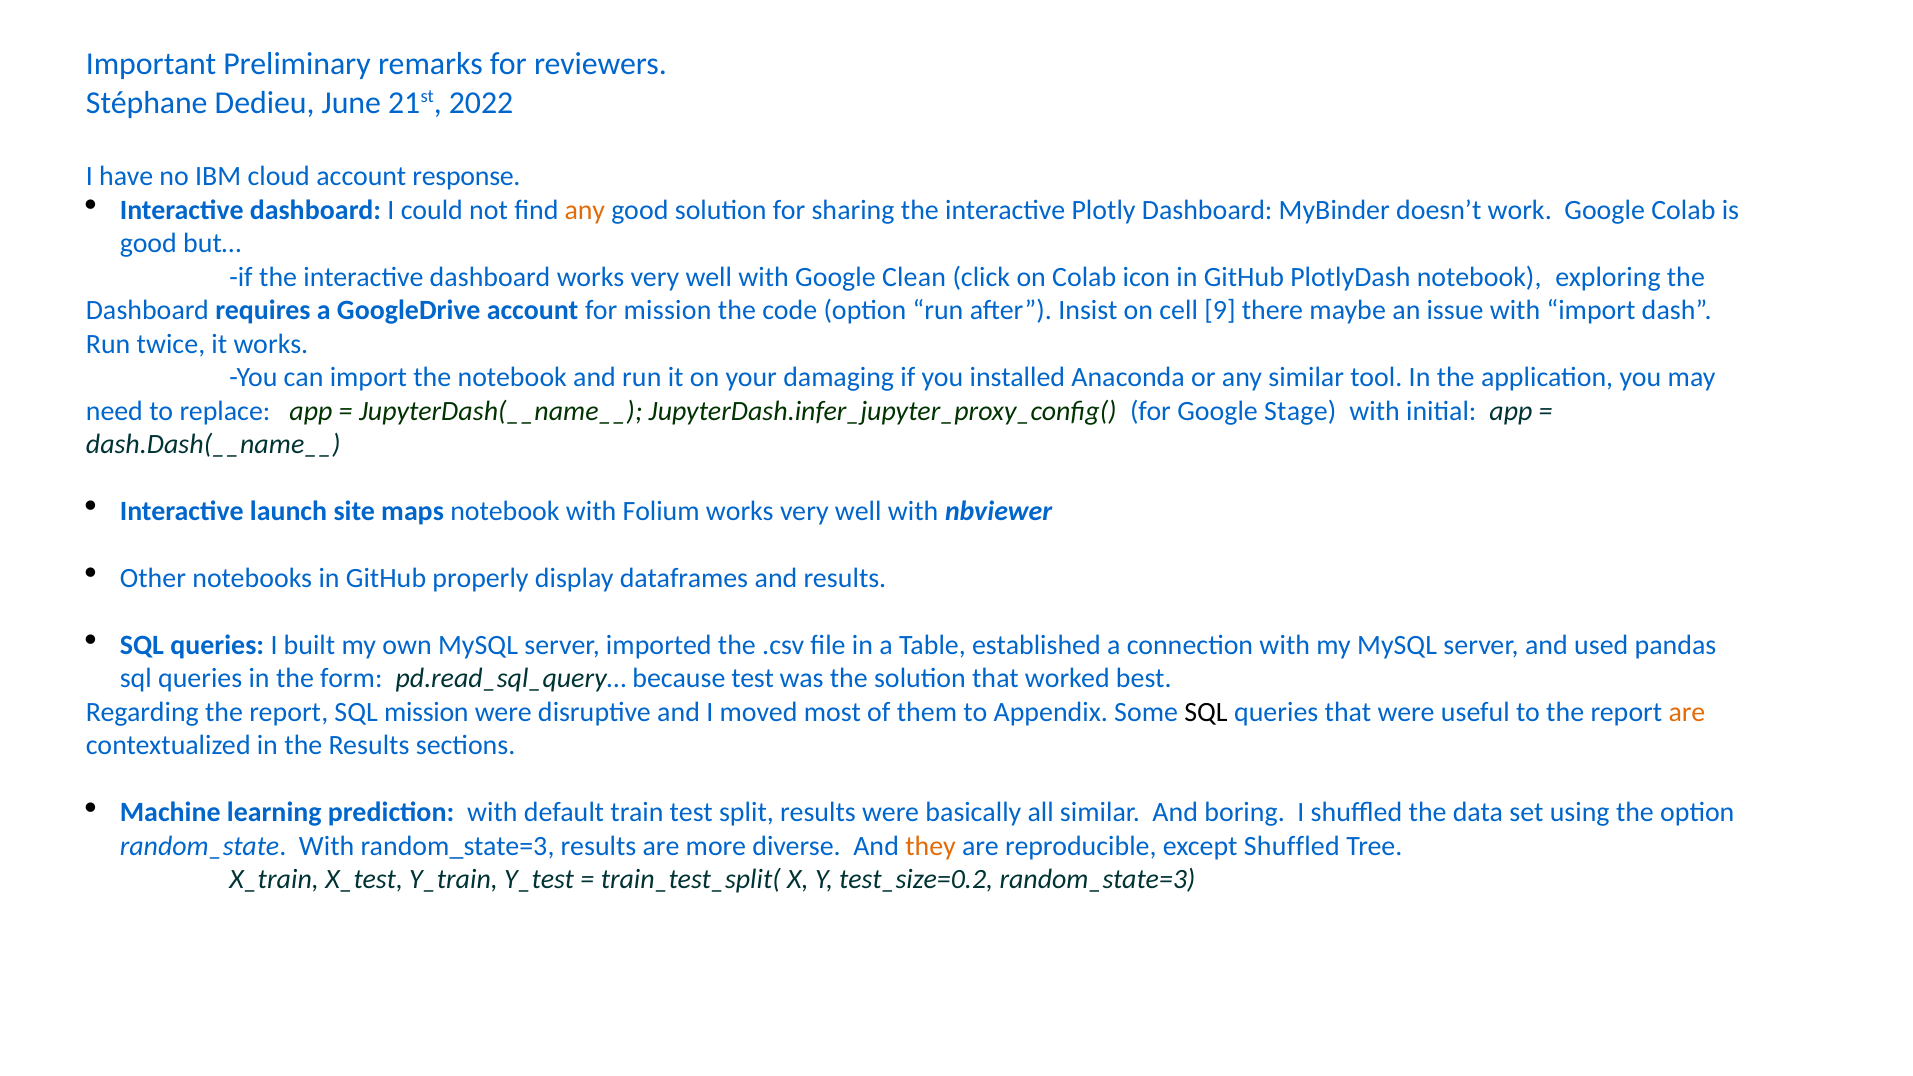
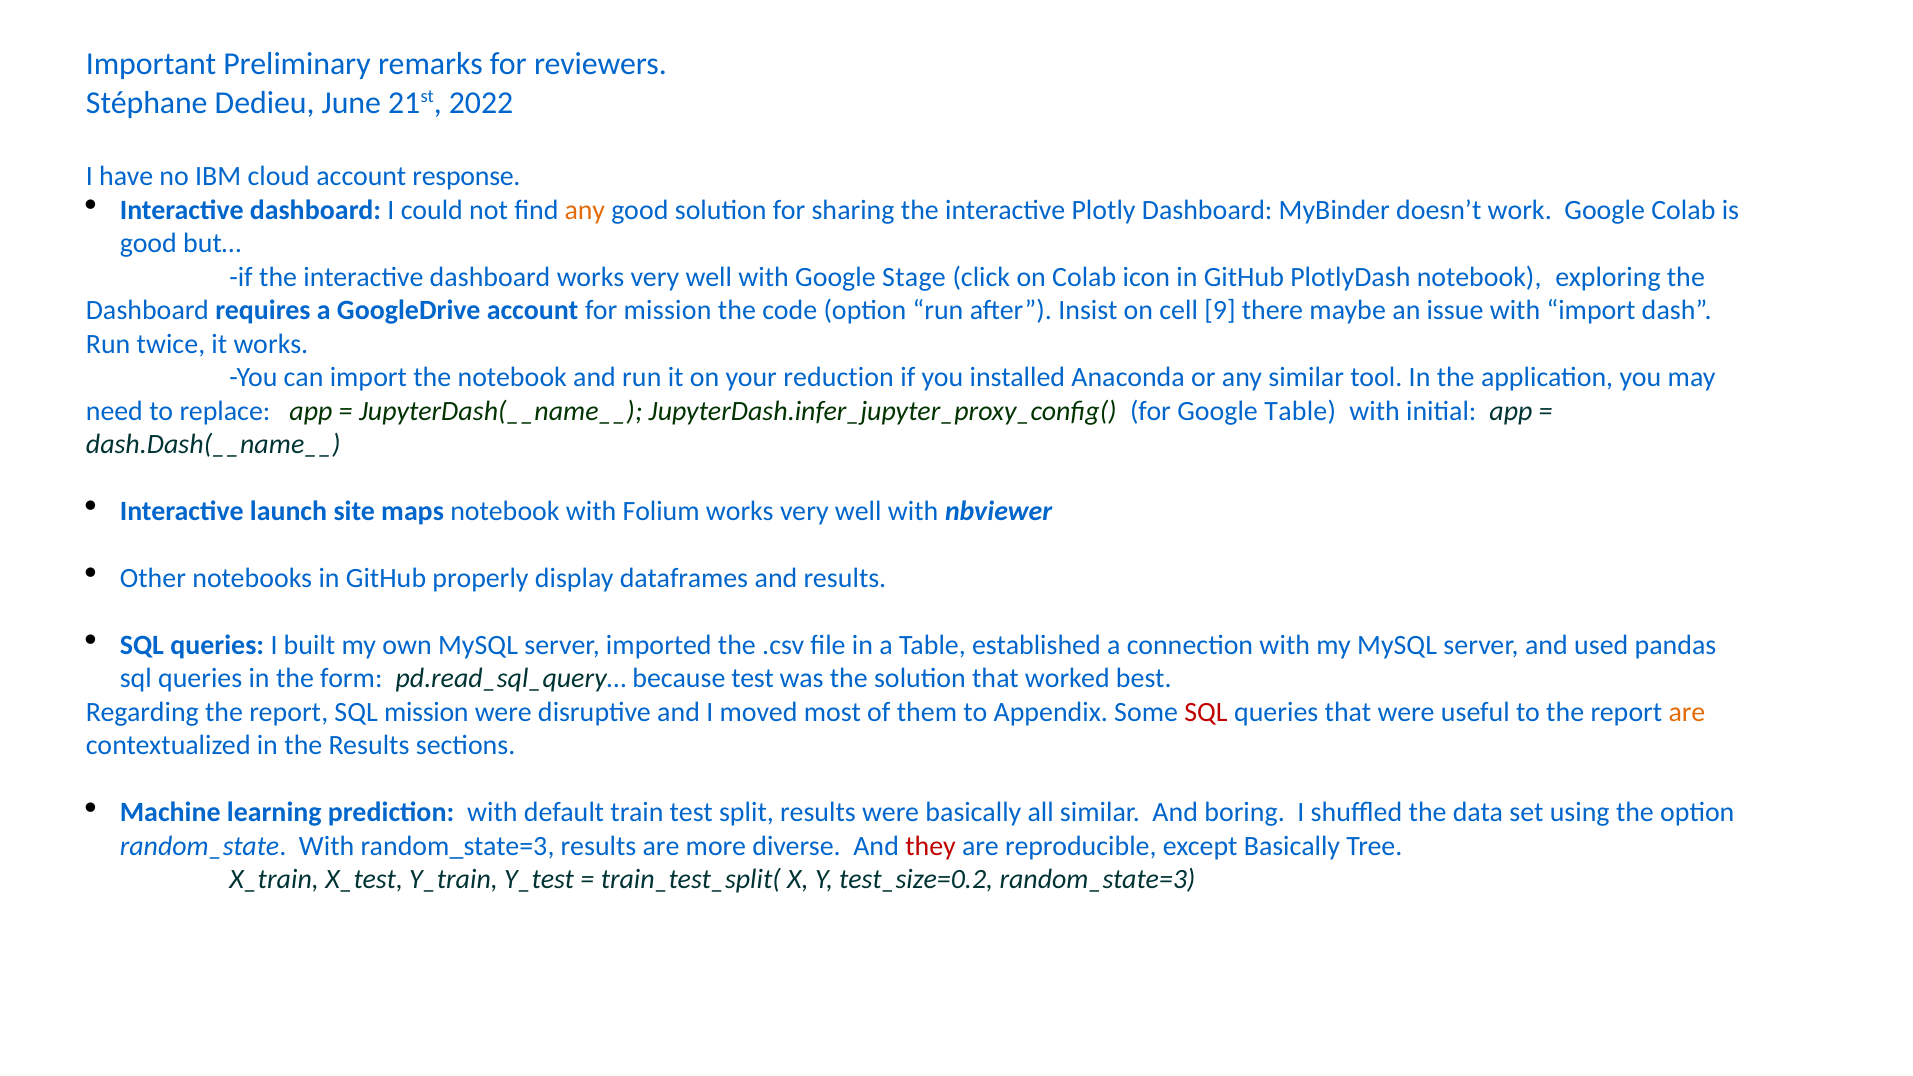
Clean: Clean -> Stage (914, 277)
damaging: damaging -> reduction (839, 377)
Google Stage: Stage -> Table (1300, 411)
SQL colour: black -> red (1206, 712)
they colour: orange -> red (931, 846)
except Shuffled: Shuffled -> Basically (1292, 846)
